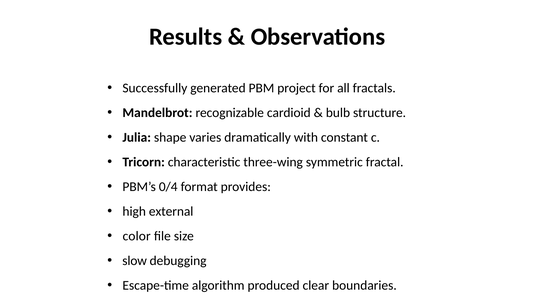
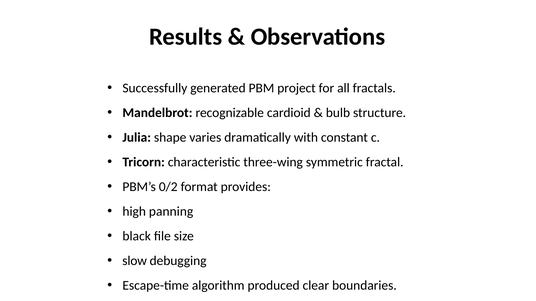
0/4: 0/4 -> 0/2 (168, 187)
external: external -> panning (171, 212)
color: color -> black (137, 237)
